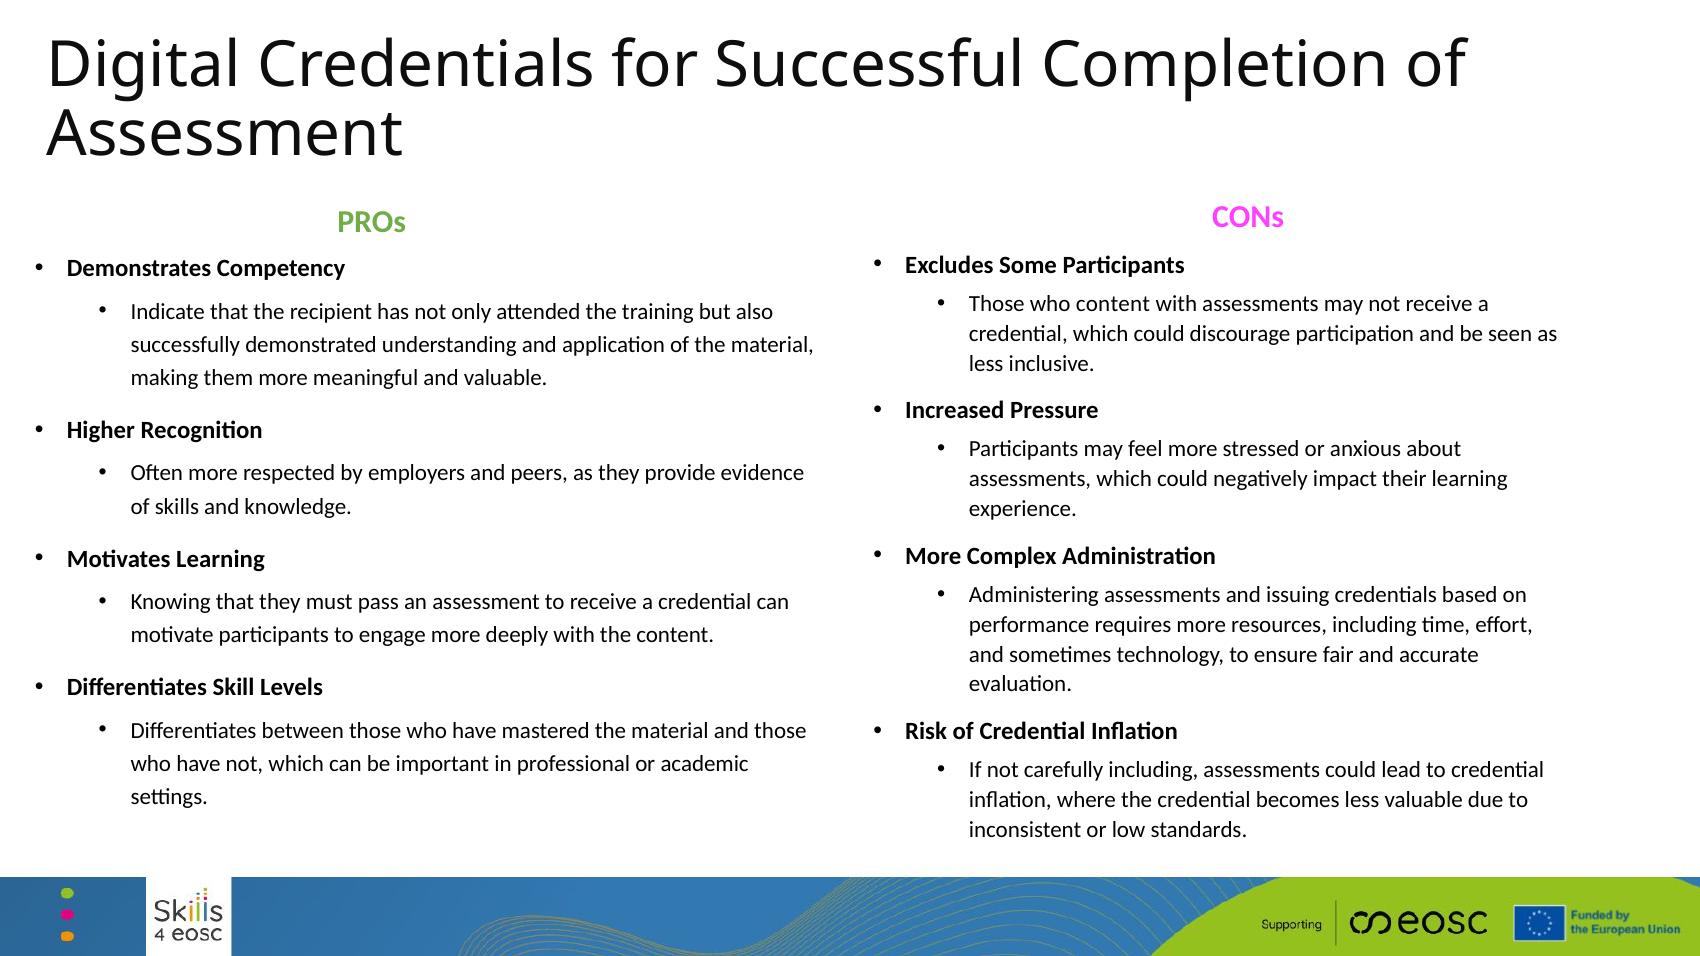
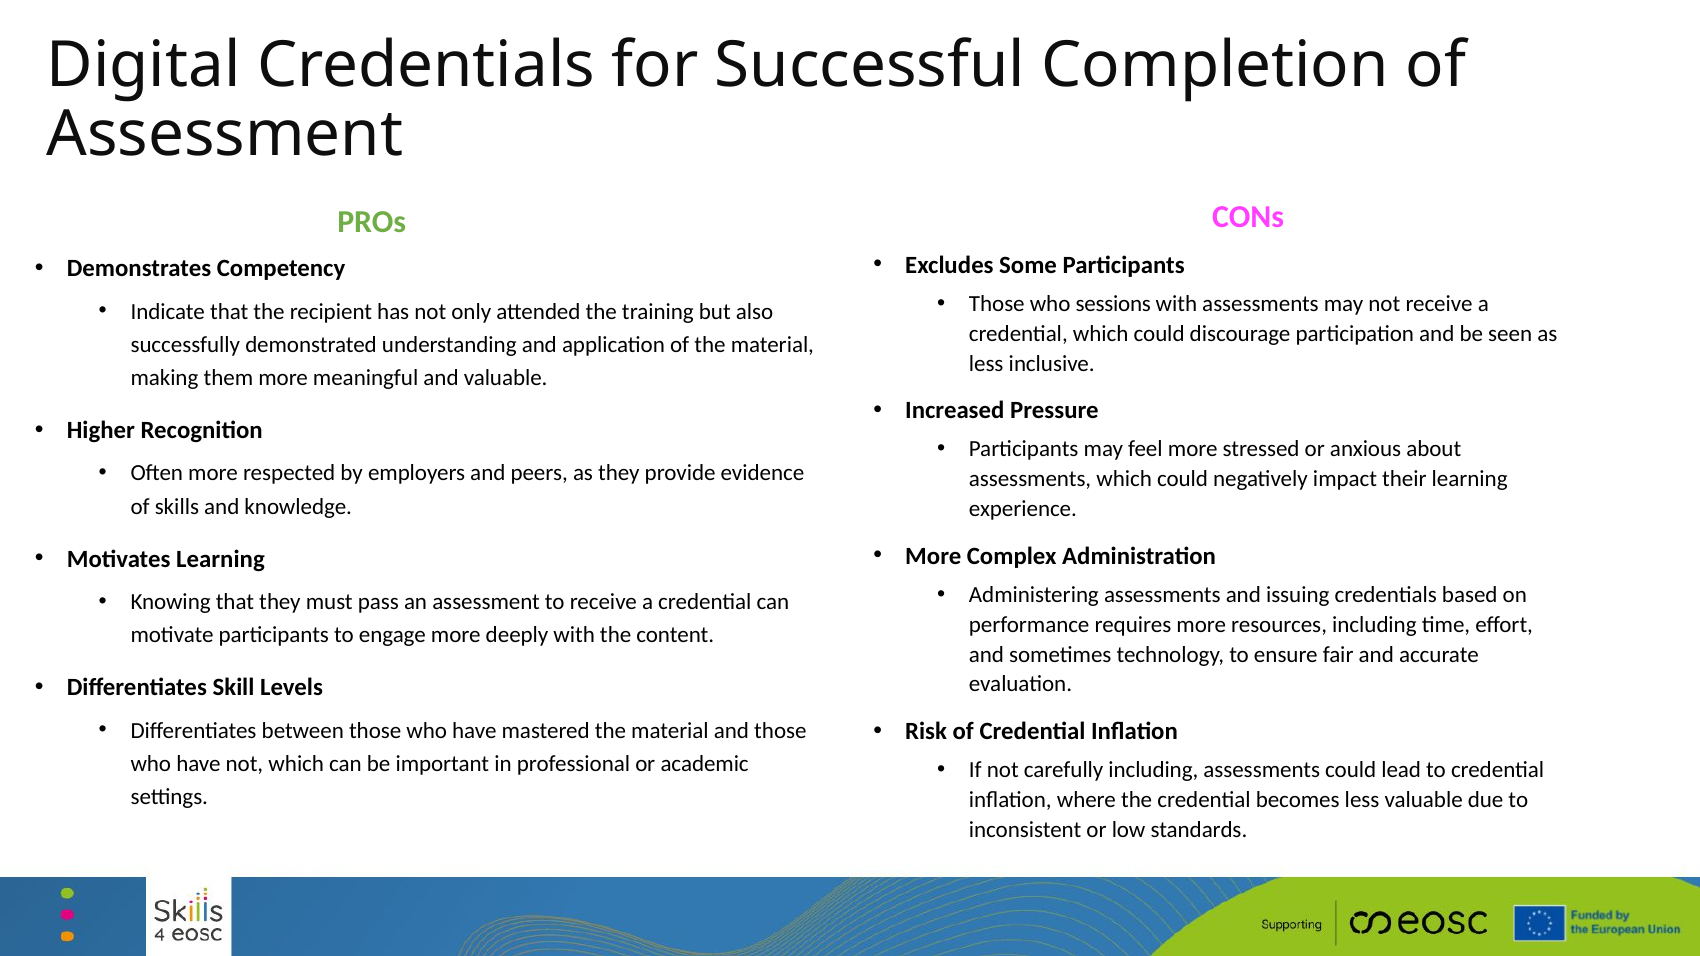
who content: content -> sessions (1113, 304)
